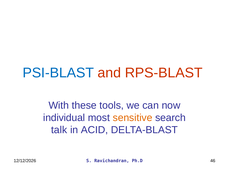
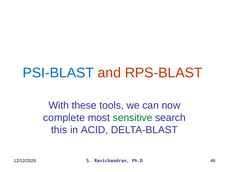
individual: individual -> complete (64, 118)
sensitive colour: orange -> green (133, 118)
talk: talk -> this (59, 130)
